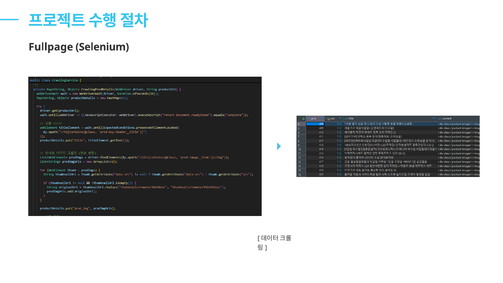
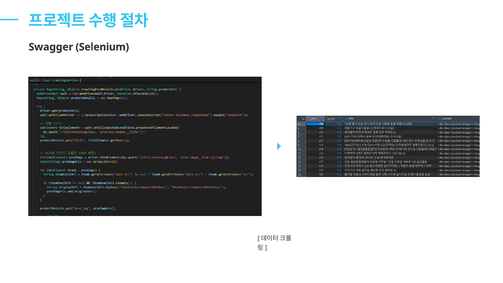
Fullpage: Fullpage -> Swagger (51, 47)
